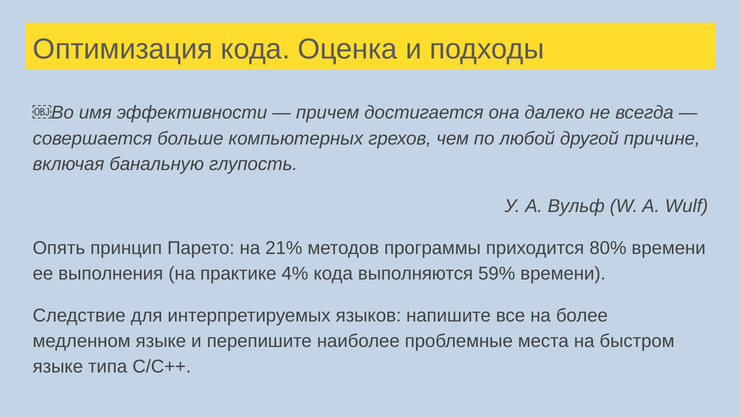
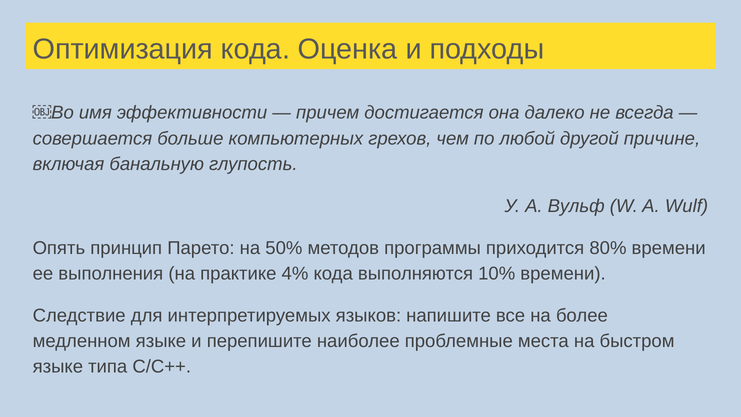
21%: 21% -> 50% (284, 248)
59%: 59% -> 10% (497, 273)
